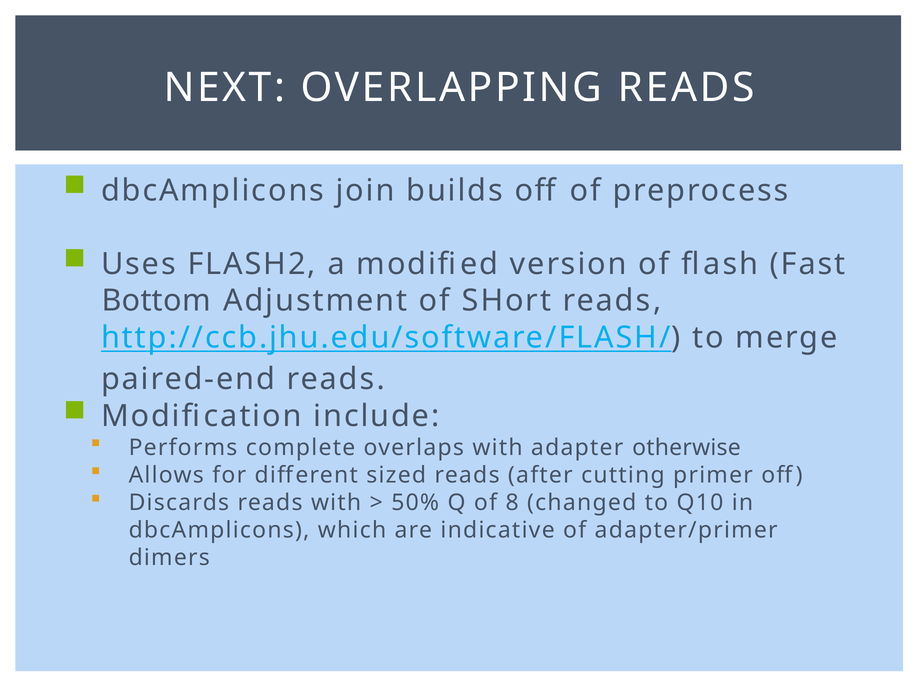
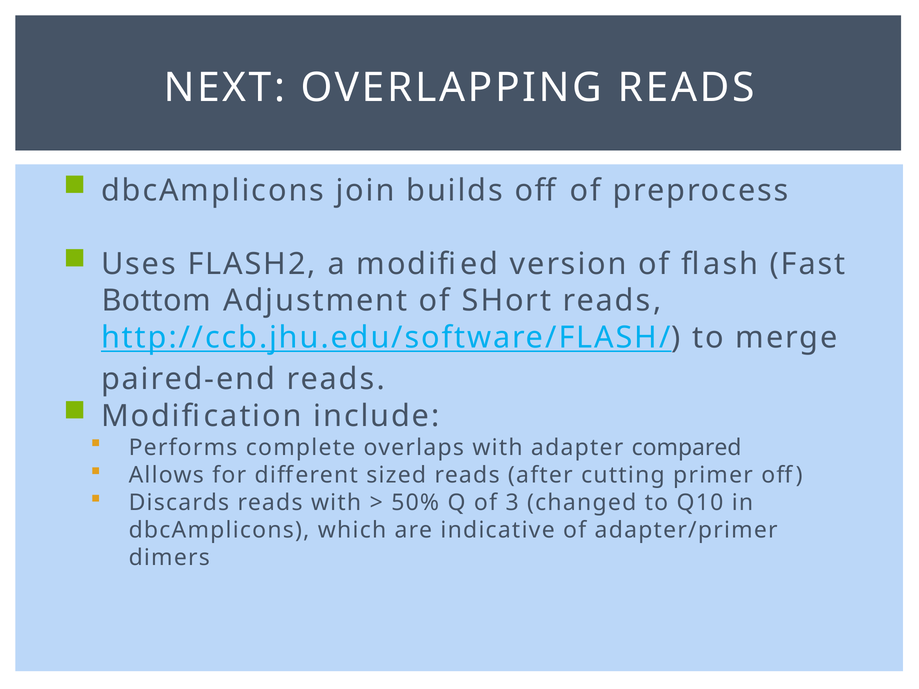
otherwise: otherwise -> compared (687, 448)
8: 8 -> 3 (512, 503)
